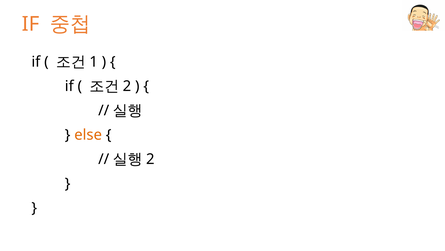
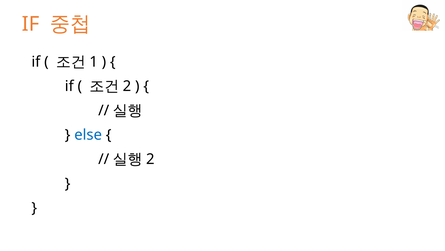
else colour: orange -> blue (88, 135)
